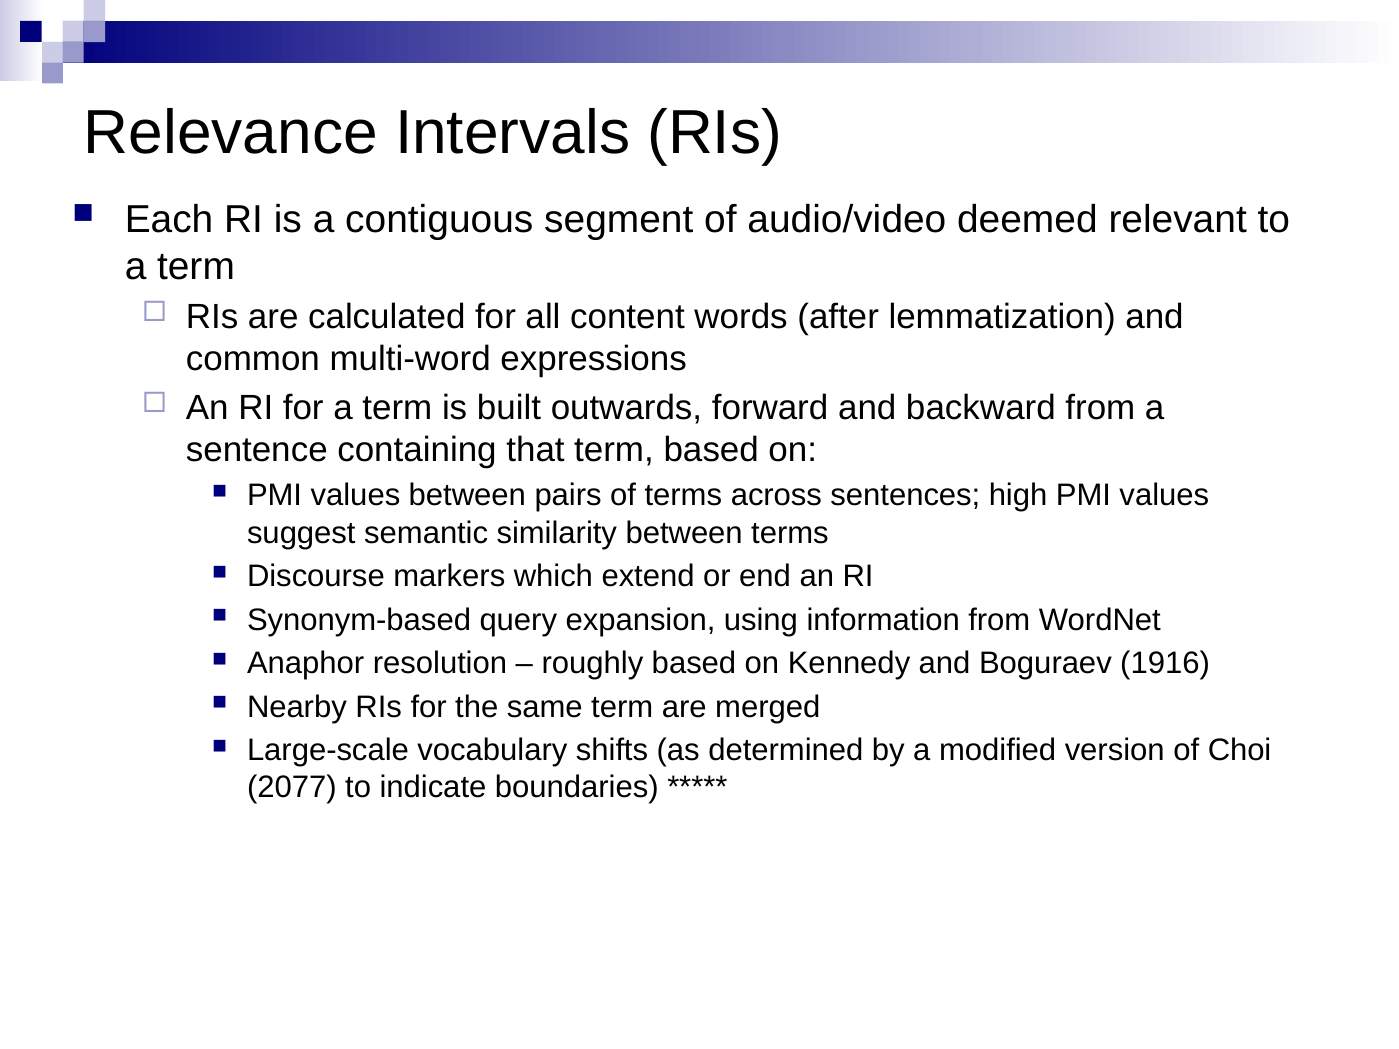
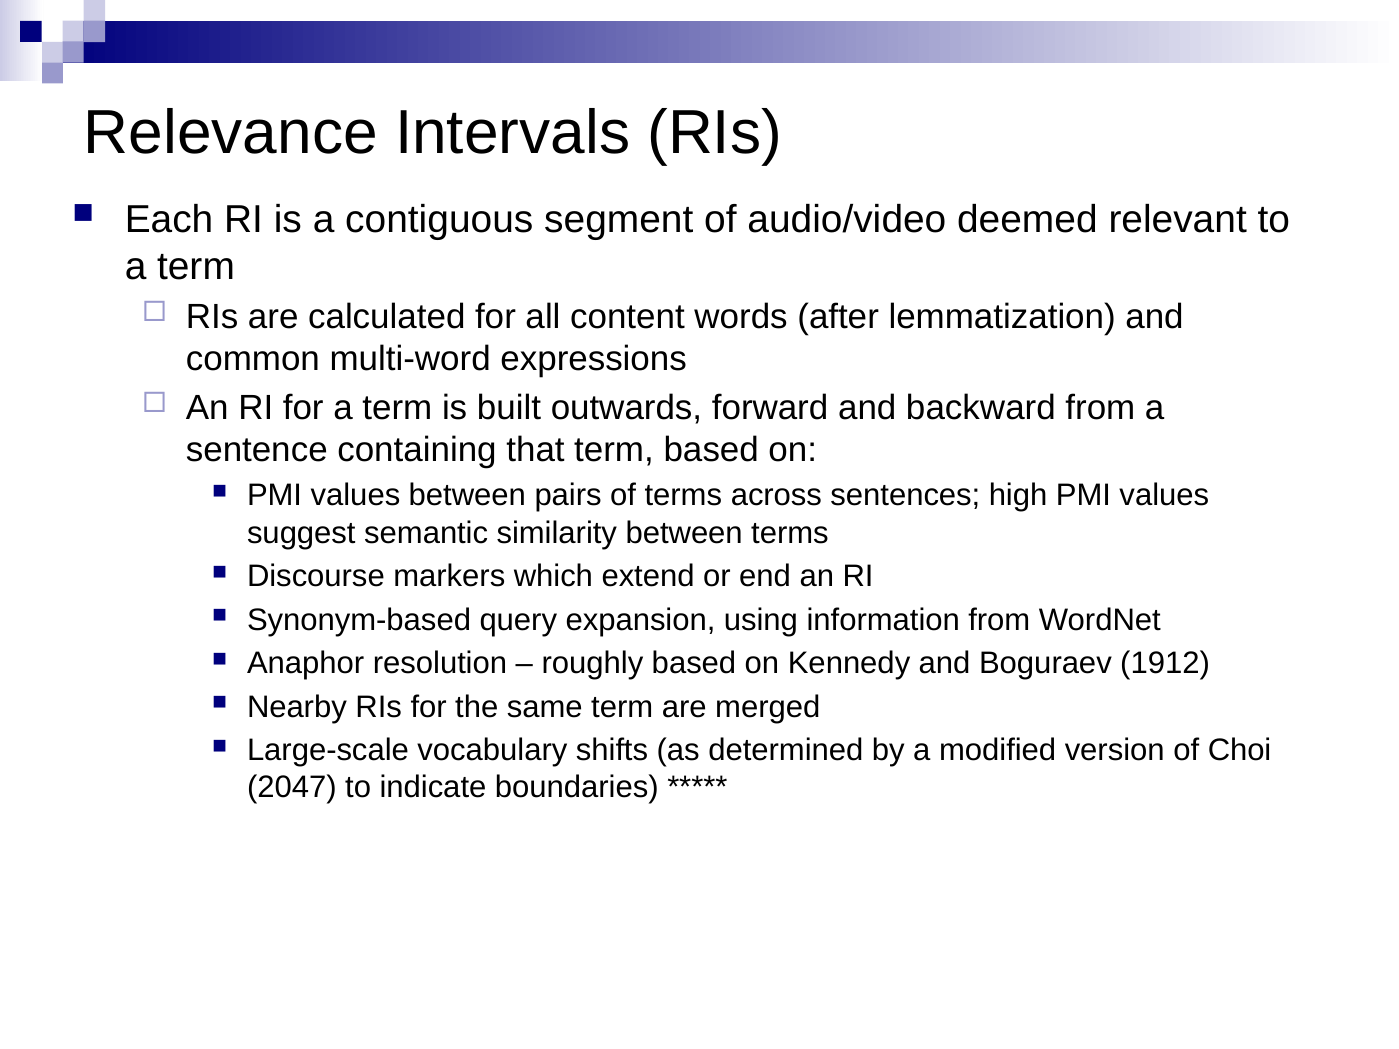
1916: 1916 -> 1912 (1165, 664)
2077: 2077 -> 2047 (292, 788)
